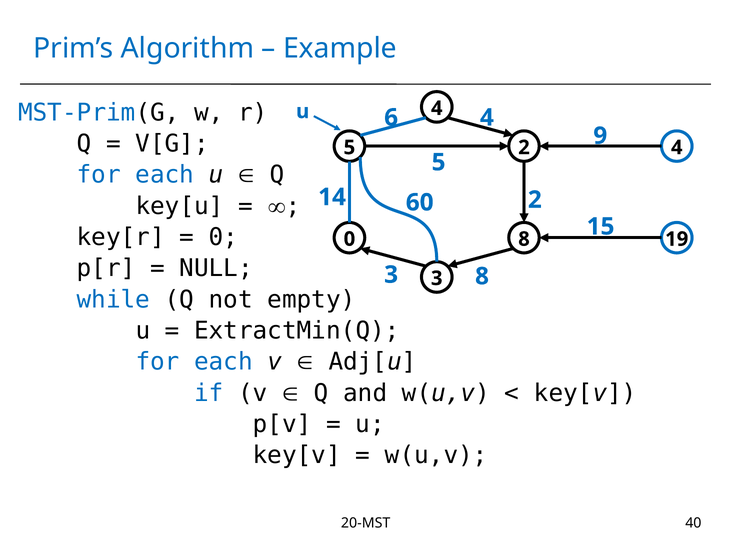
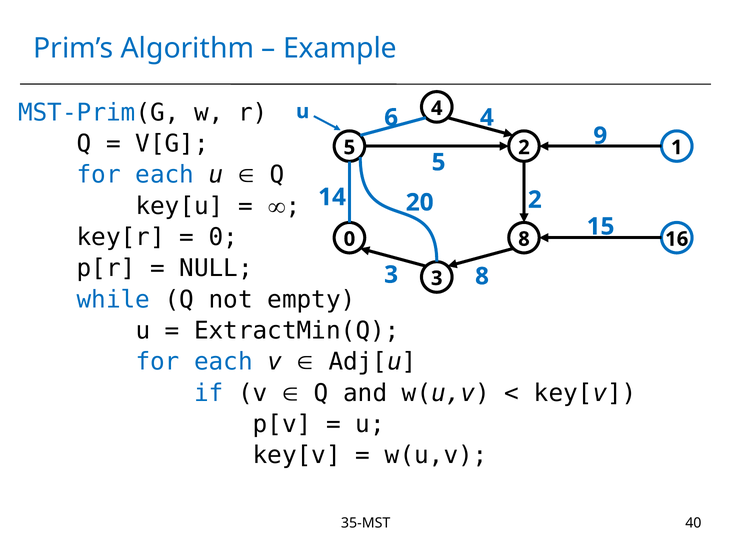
4: 4 -> 1 (677, 148)
60: 60 -> 20 (420, 203)
19: 19 -> 16 (677, 239)
20-MST: 20-MST -> 35-MST (366, 523)
